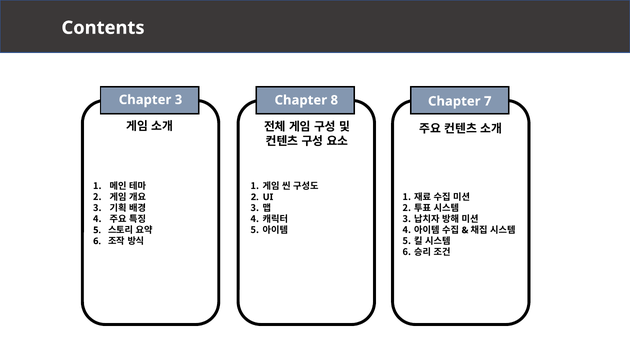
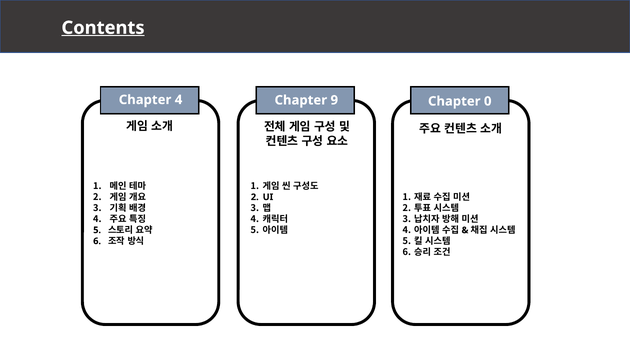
Contents underline: none -> present (103, 28)
3: 3 -> 4 (179, 100)
8: 8 -> 9 (334, 100)
7: 7 -> 0 (488, 101)
